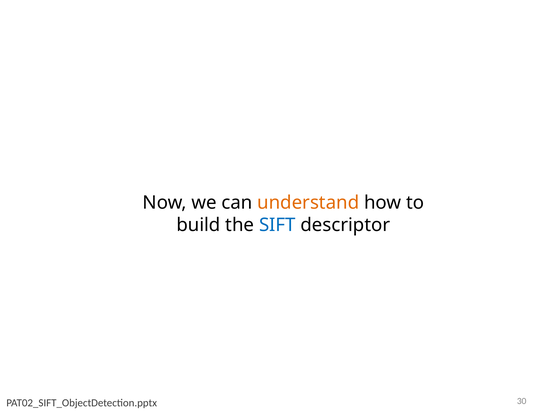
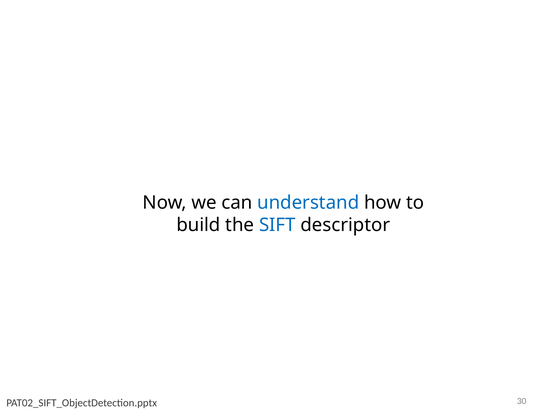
understand colour: orange -> blue (308, 203)
